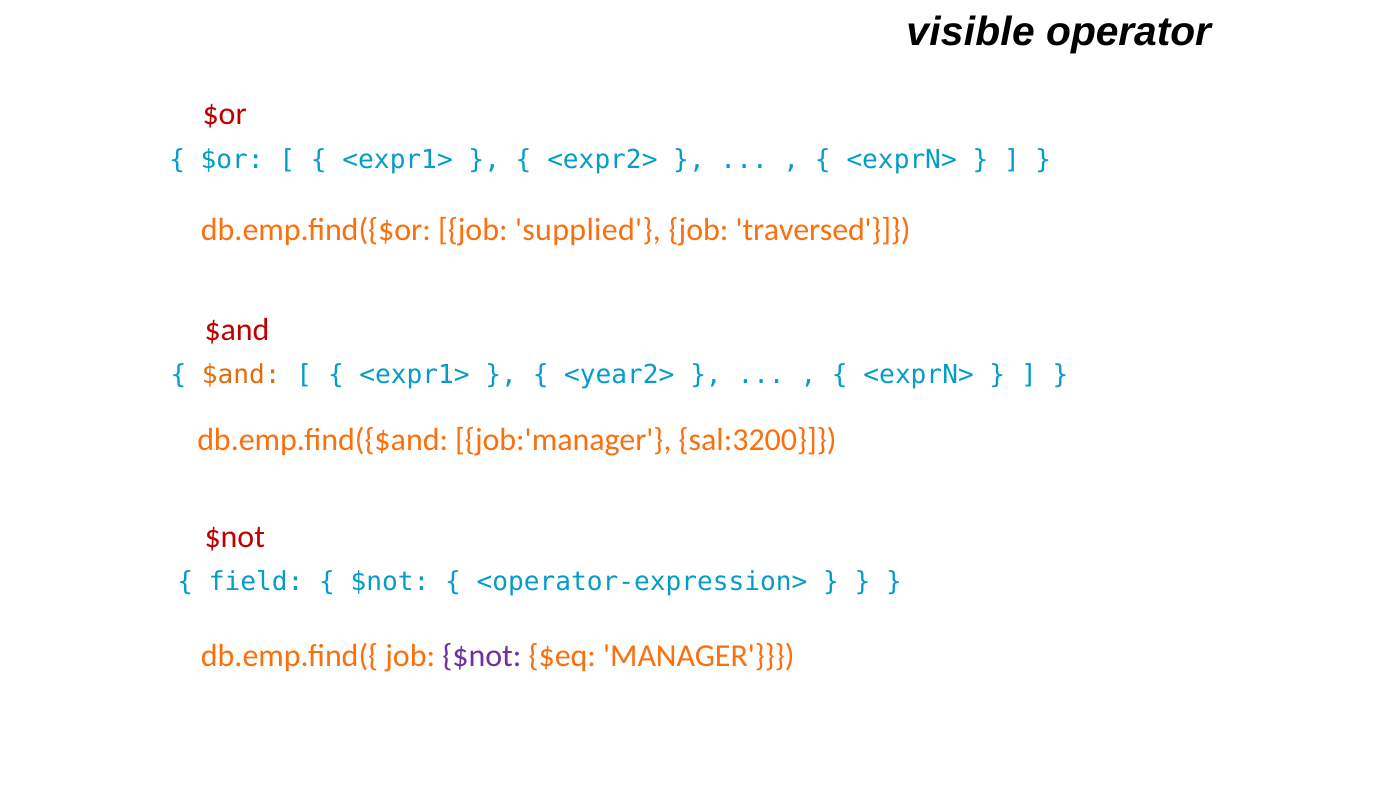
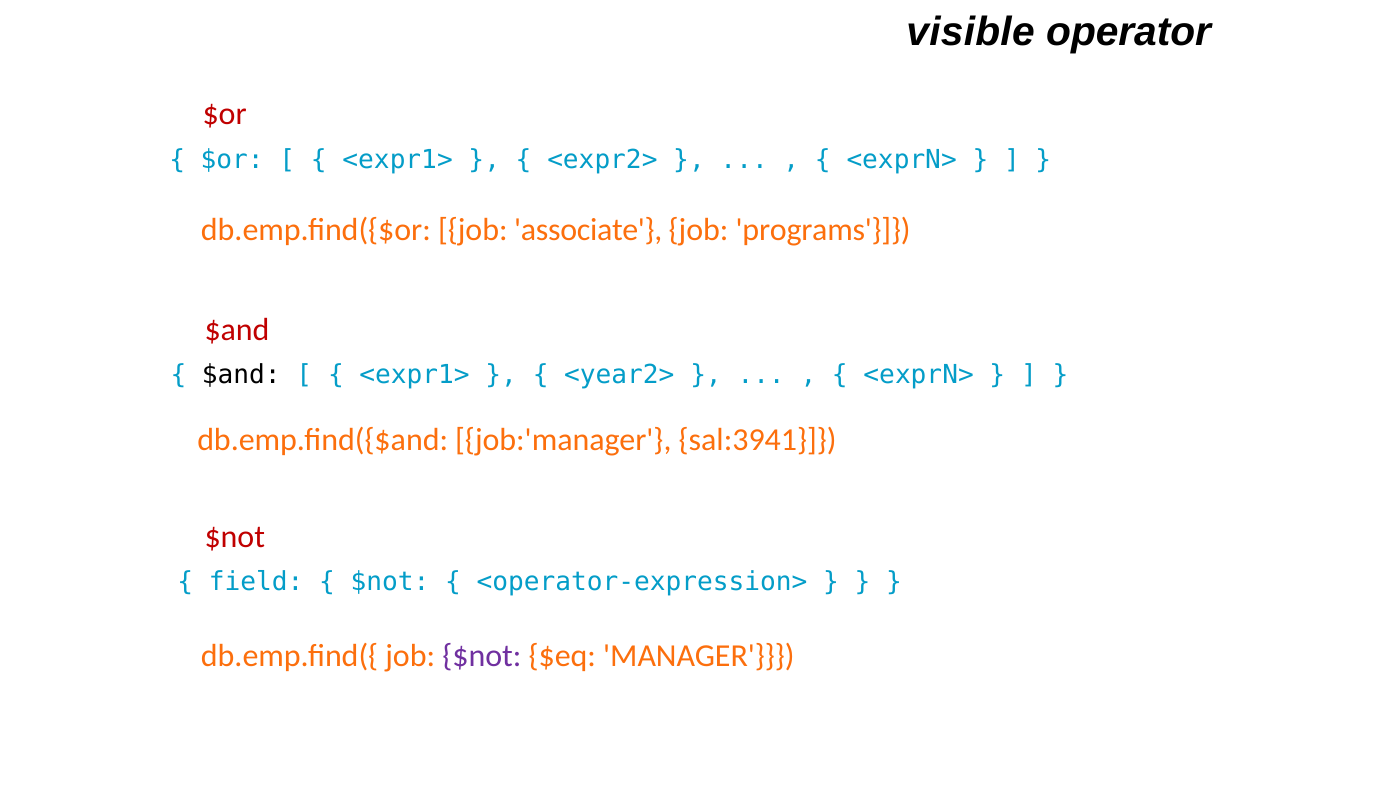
supplied: supplied -> associate (588, 230)
traversed: traversed -> programs (823, 230)
$and colour: orange -> black (241, 375)
sal:3200: sal:3200 -> sal:3941 (758, 440)
